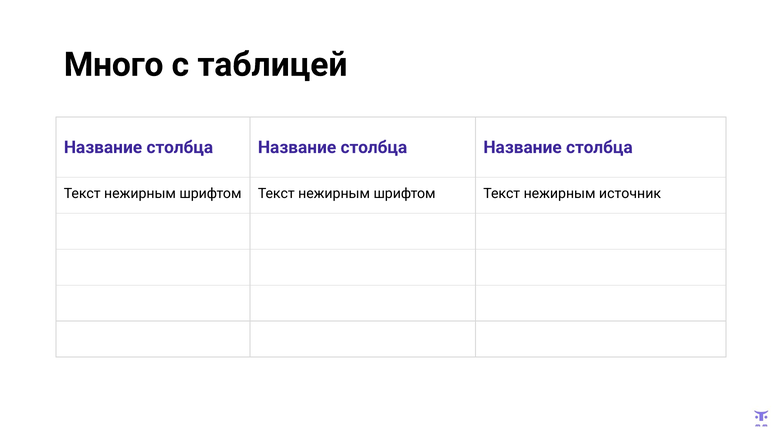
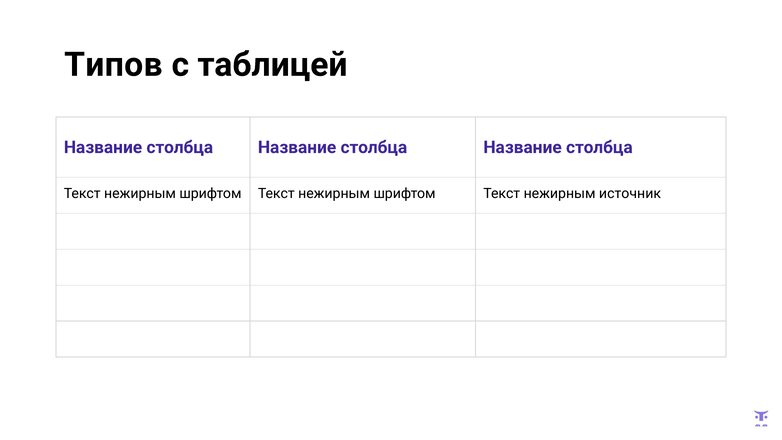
Много: Много -> Типов (113, 65)
